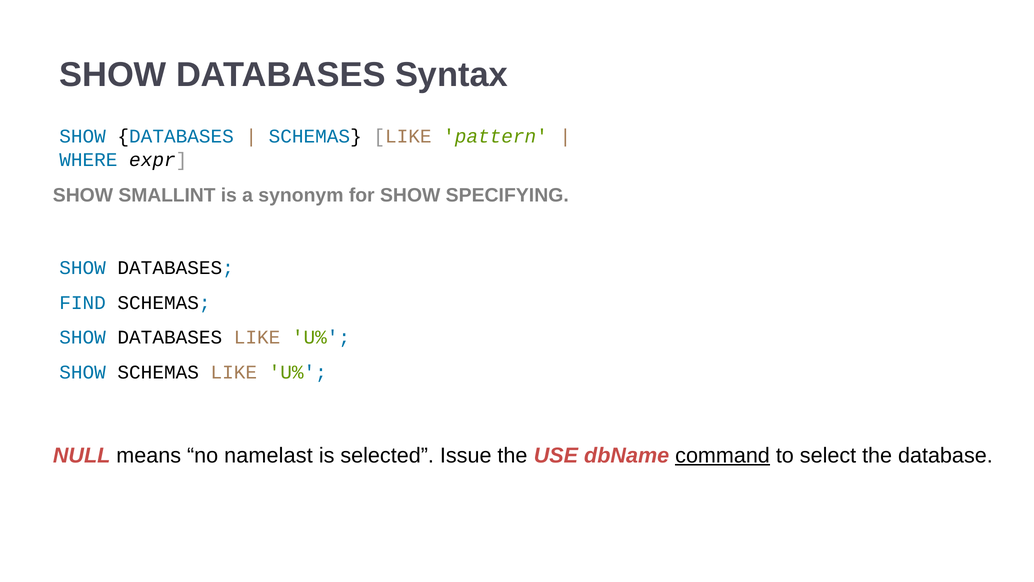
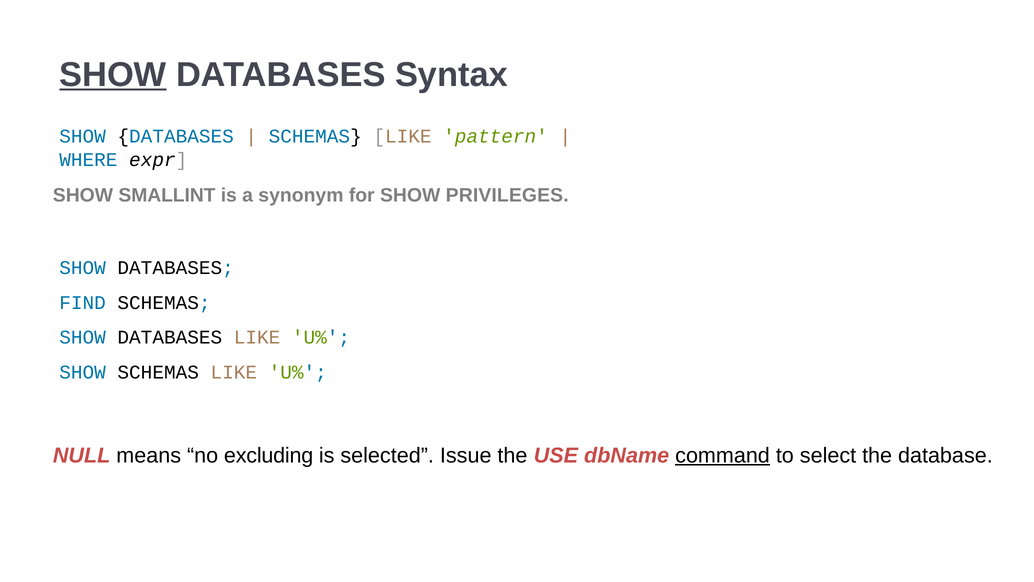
SHOW underline: none -> present (113, 75)
SPECIFYING: SPECIFYING -> PRIVILEGES (507, 195)
namelast: namelast -> excluding (269, 455)
